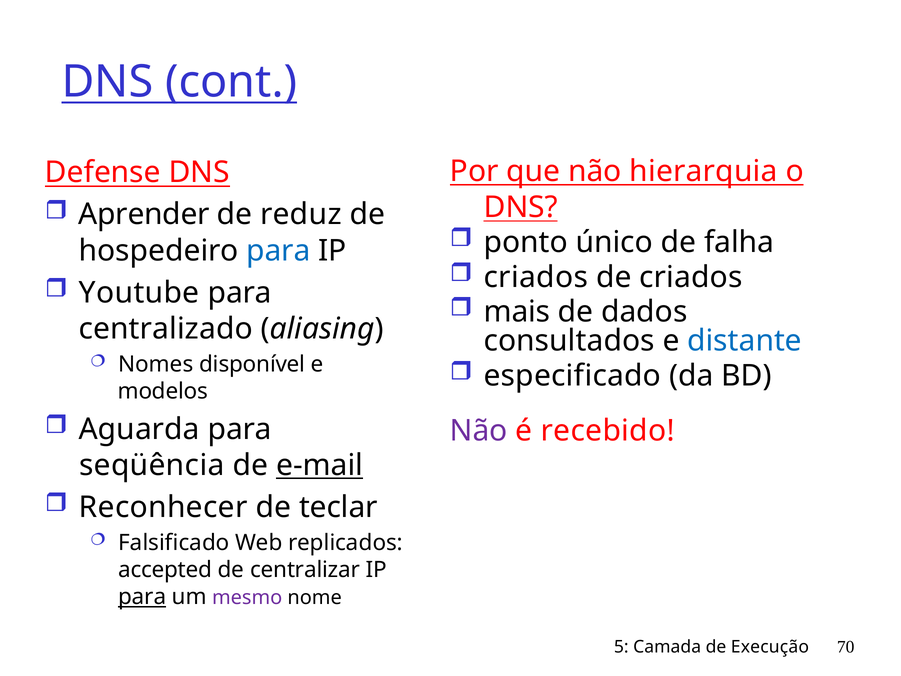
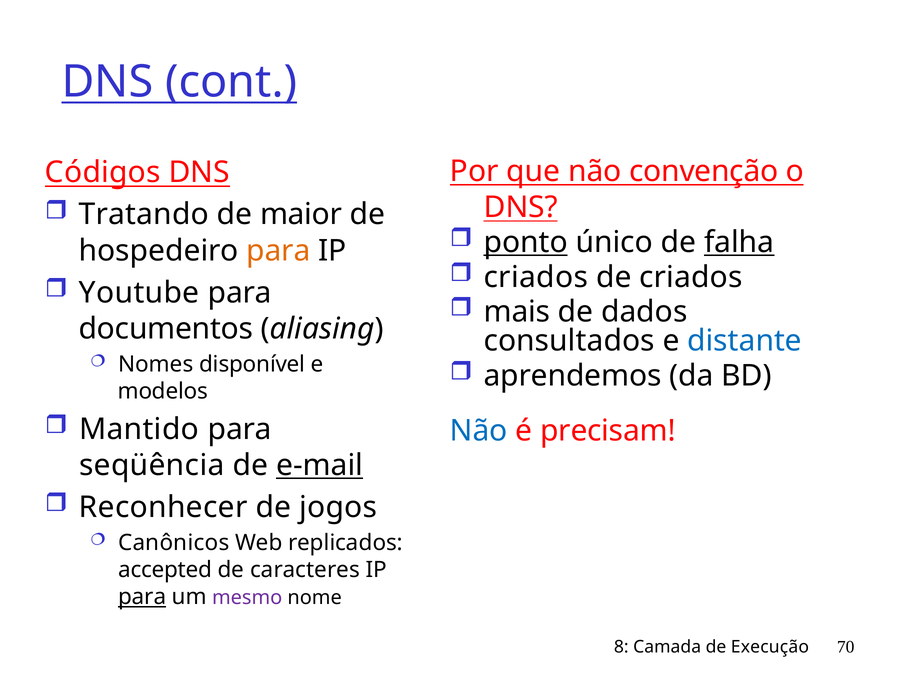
hierarquia: hierarquia -> convenção (704, 171)
Defense: Defense -> Códigos (103, 172)
Aprender: Aprender -> Tratando (144, 214)
reduz: reduz -> maior (301, 214)
ponto underline: none -> present (526, 242)
falha underline: none -> present (739, 242)
para colour: blue -> orange (278, 251)
centralizado: centralizado -> documentos (166, 329)
especificado: especificado -> aprendemos (573, 376)
Aguarda: Aguarda -> Mantido (139, 429)
Não colour: purple -> blue (479, 431)
recebido: recebido -> precisam (608, 431)
teclar: teclar -> jogos (338, 507)
Falsificado: Falsificado -> Canônicos (174, 543)
centralizar: centralizar -> caracteres (305, 570)
5: 5 -> 8 (621, 647)
